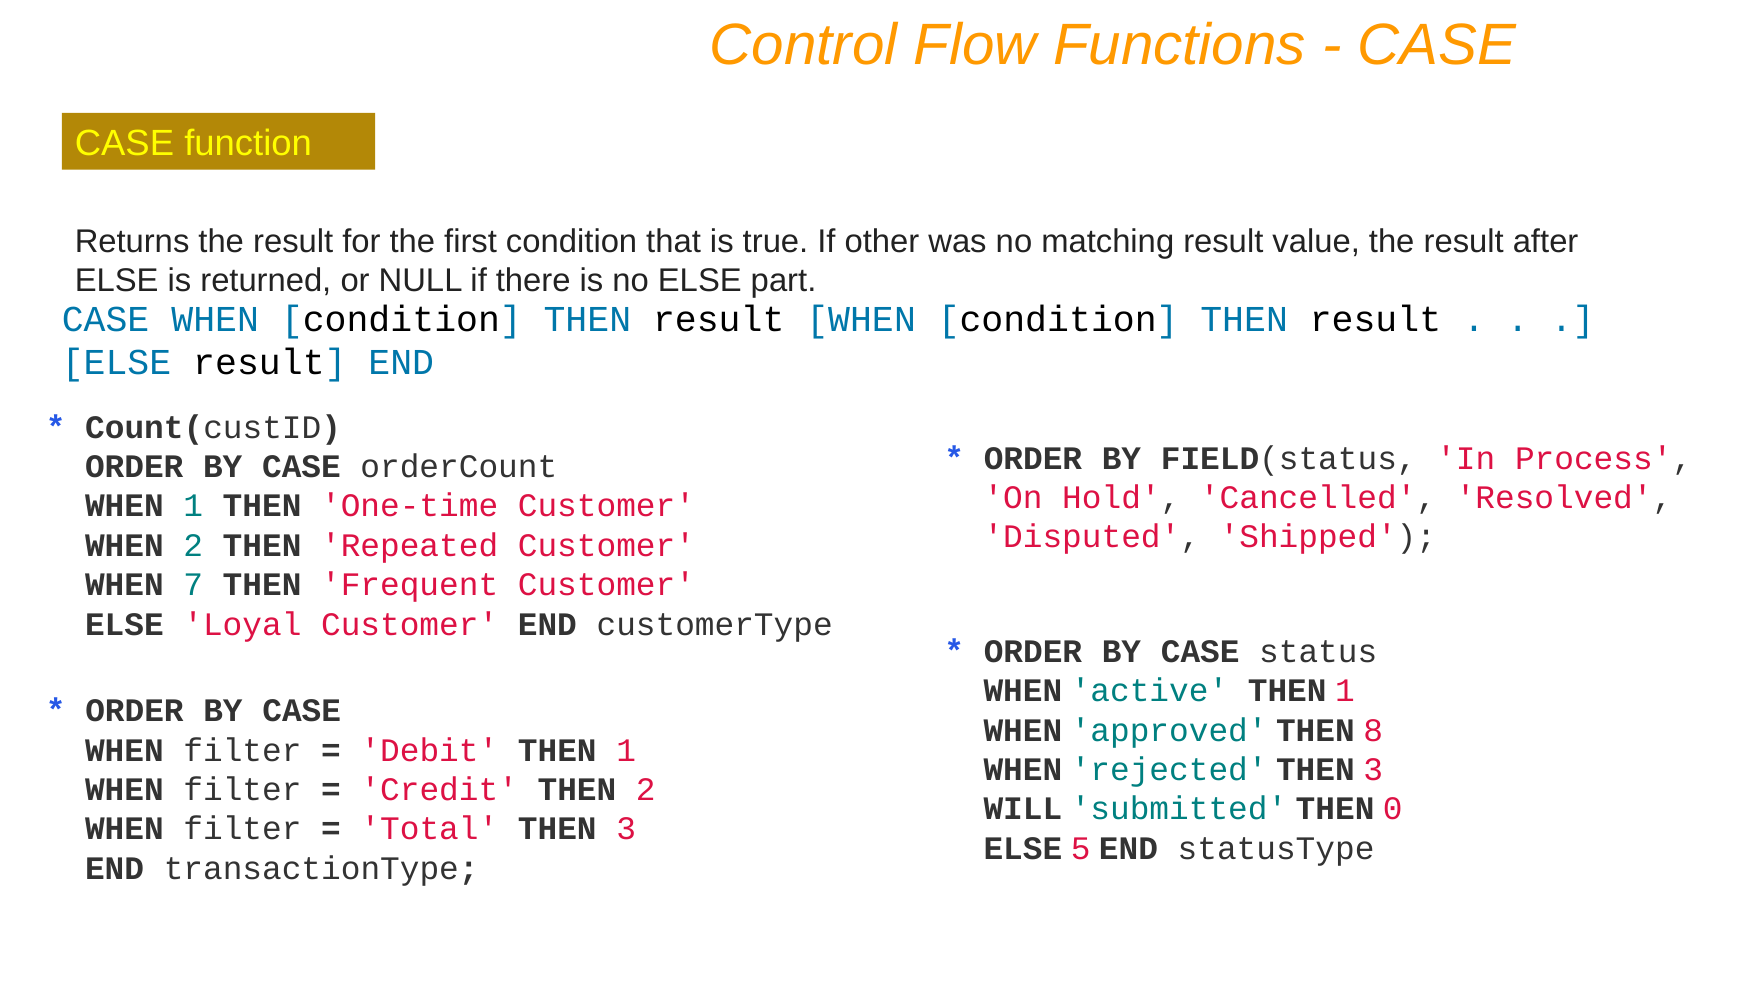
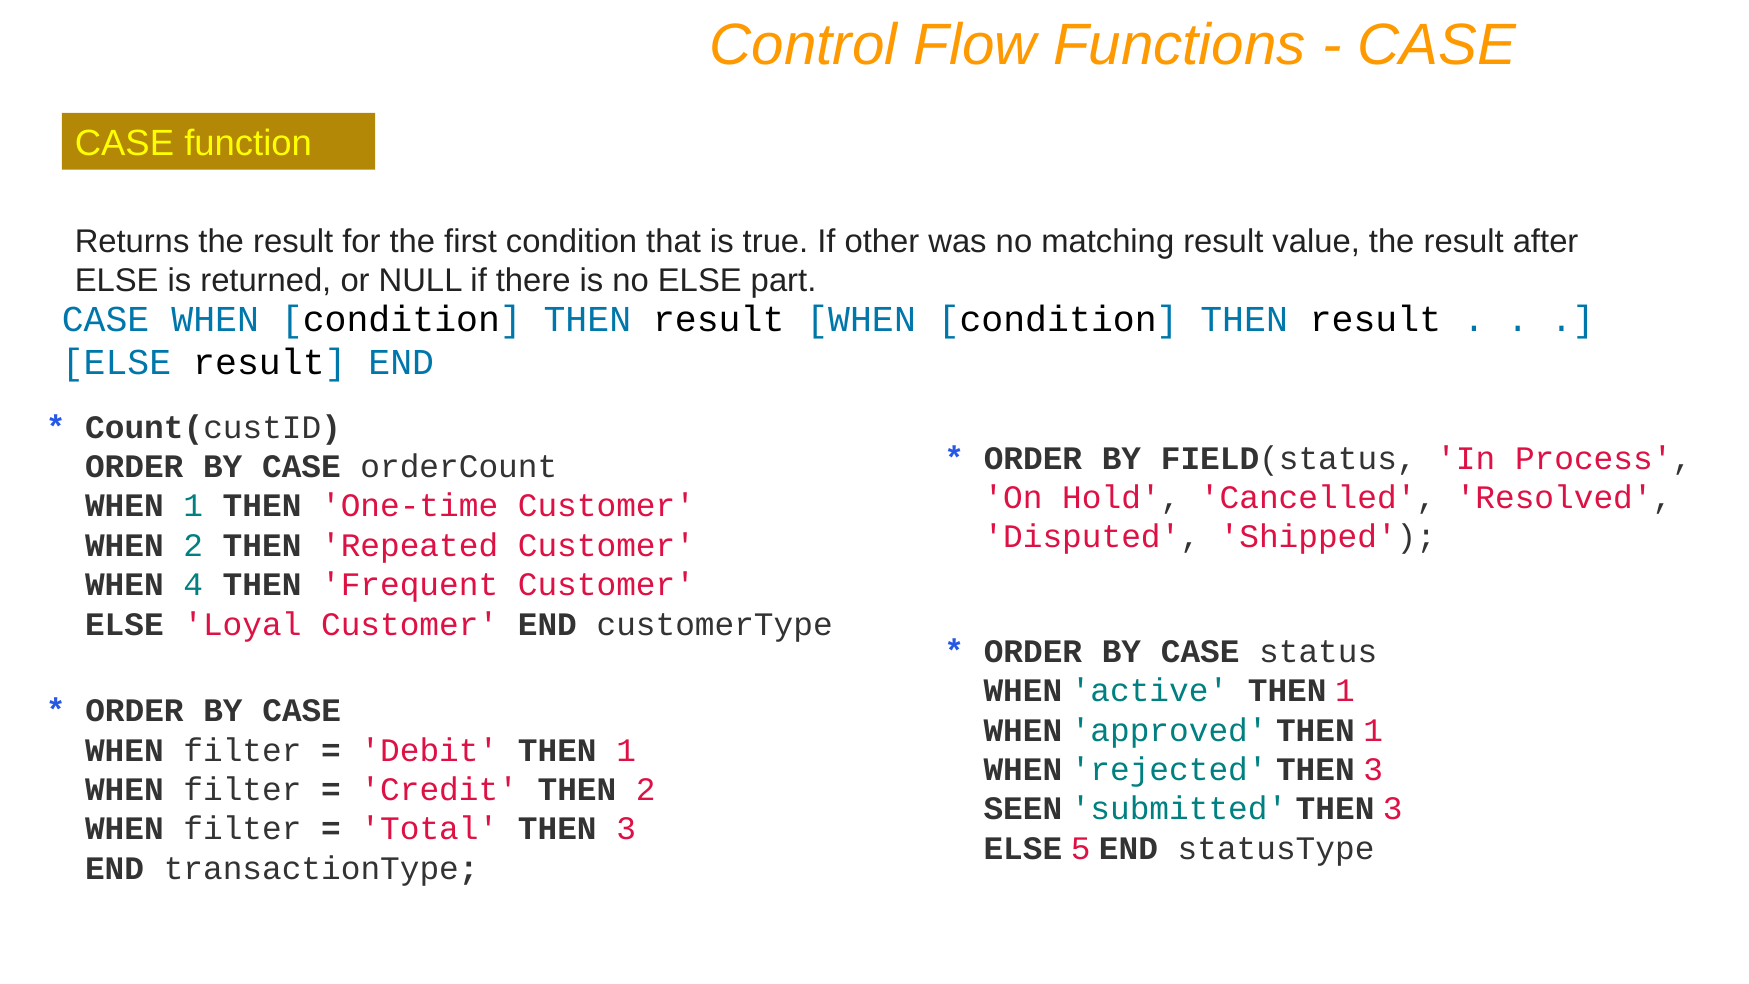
7: 7 -> 4 (193, 585)
approved THEN 8: 8 -> 1 (1373, 730)
WILL: WILL -> SEEN (1023, 809)
submitted THEN 0: 0 -> 3 (1393, 809)
